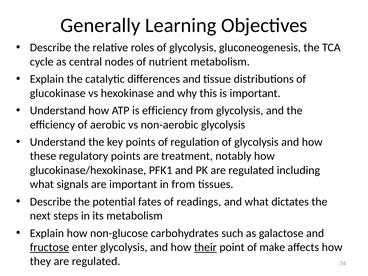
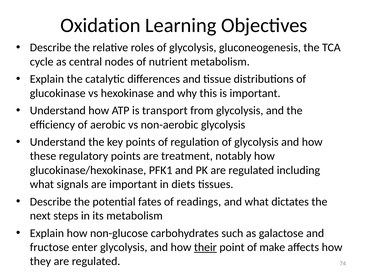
Generally: Generally -> Oxidation (100, 25)
is efficiency: efficiency -> transport (165, 111)
in from: from -> diets (183, 184)
fructose underline: present -> none (50, 247)
